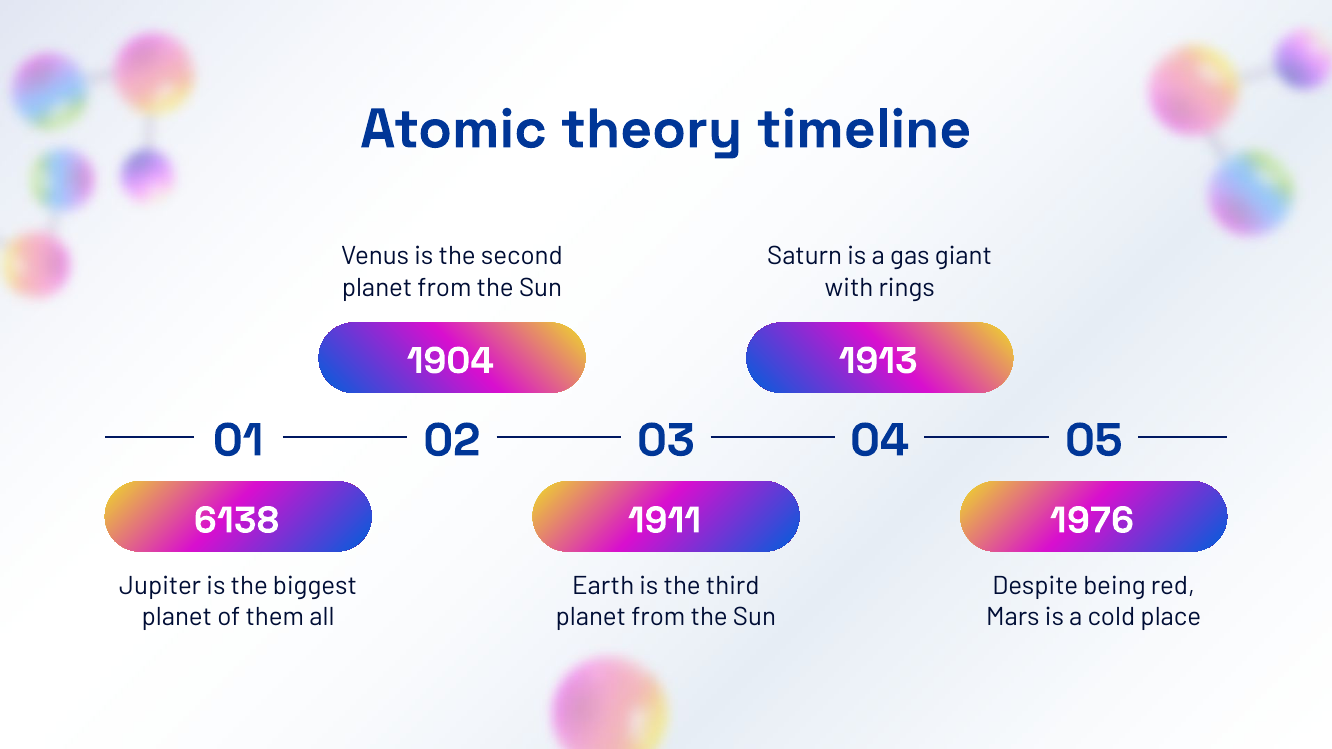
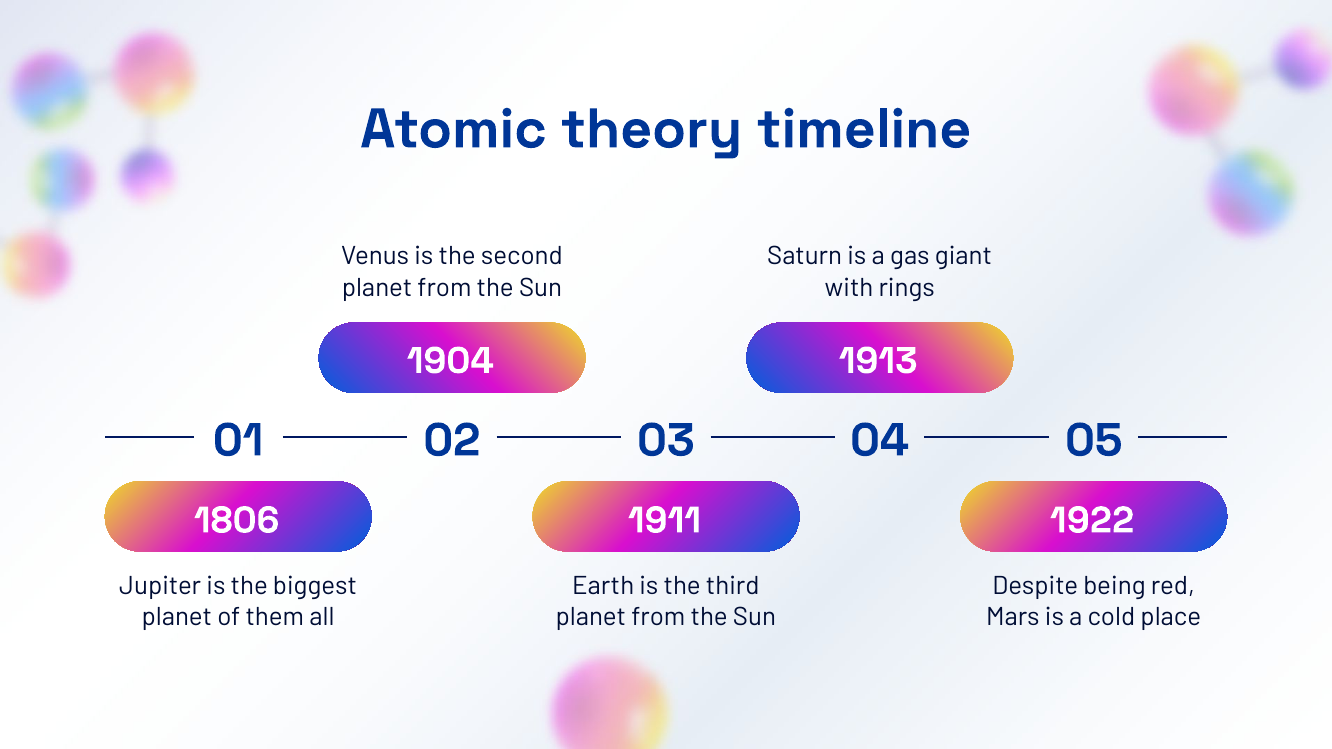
6138: 6138 -> 1806 (237, 520)
1976: 1976 -> 1922 (1092, 520)
